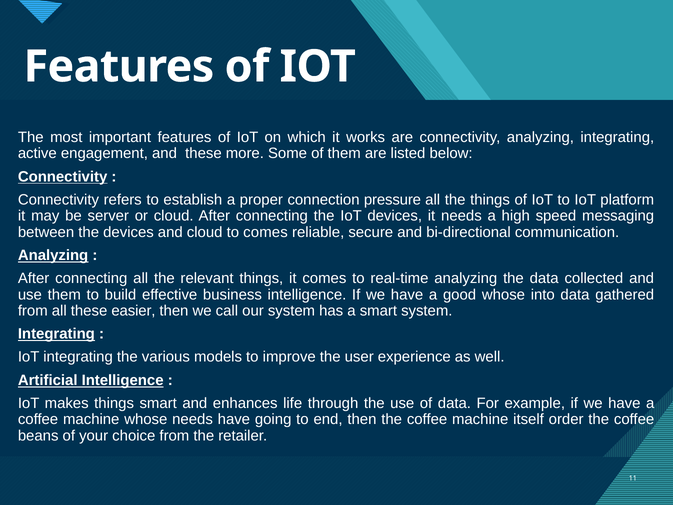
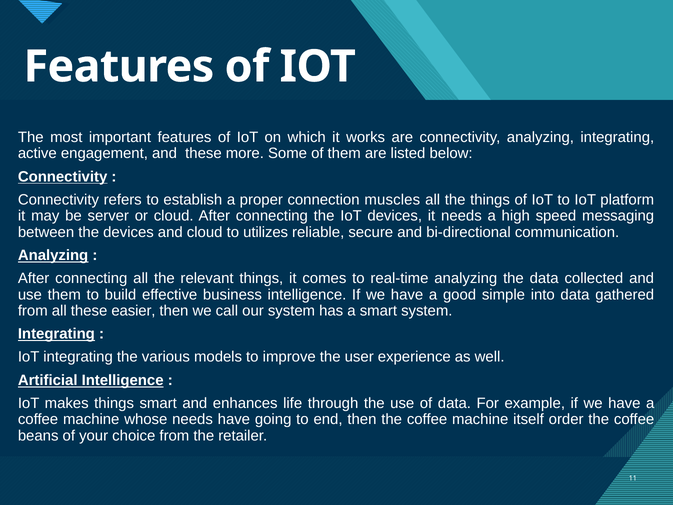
pressure: pressure -> muscles (392, 200)
to comes: comes -> utilizes (266, 232)
good whose: whose -> simple (503, 294)
